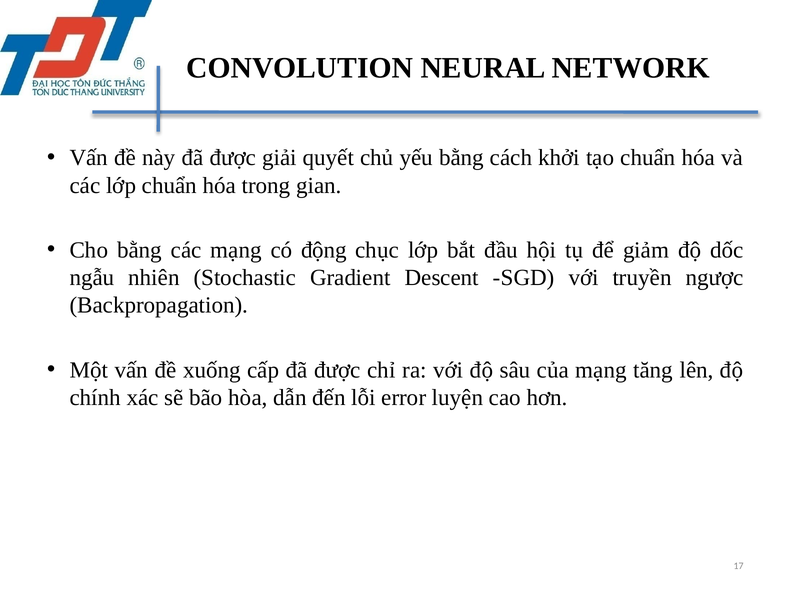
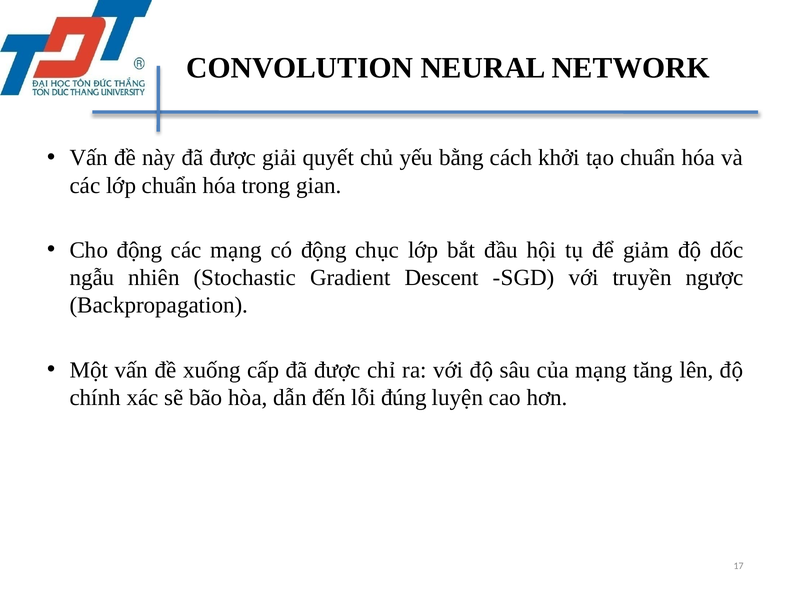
Cho bằng: bằng -> động (140, 250)
error: error -> đúng (404, 398)
